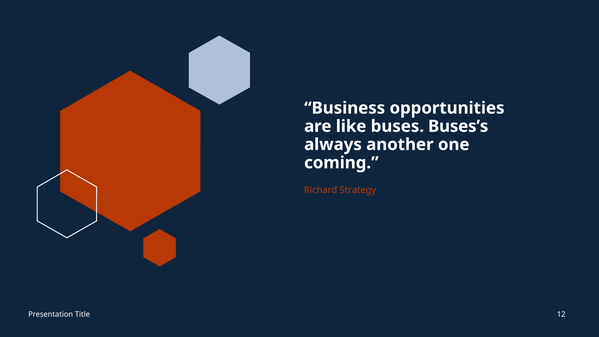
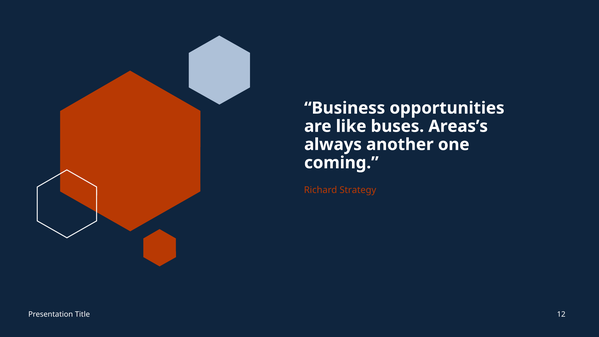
Buses’s: Buses’s -> Areas’s (458, 126)
